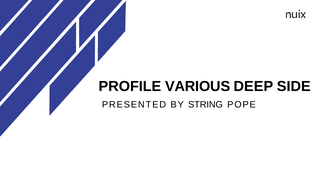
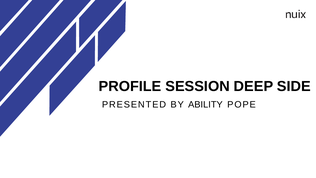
VARIOUS: VARIOUS -> SESSION (198, 86)
STRING: STRING -> ABILITY (205, 104)
